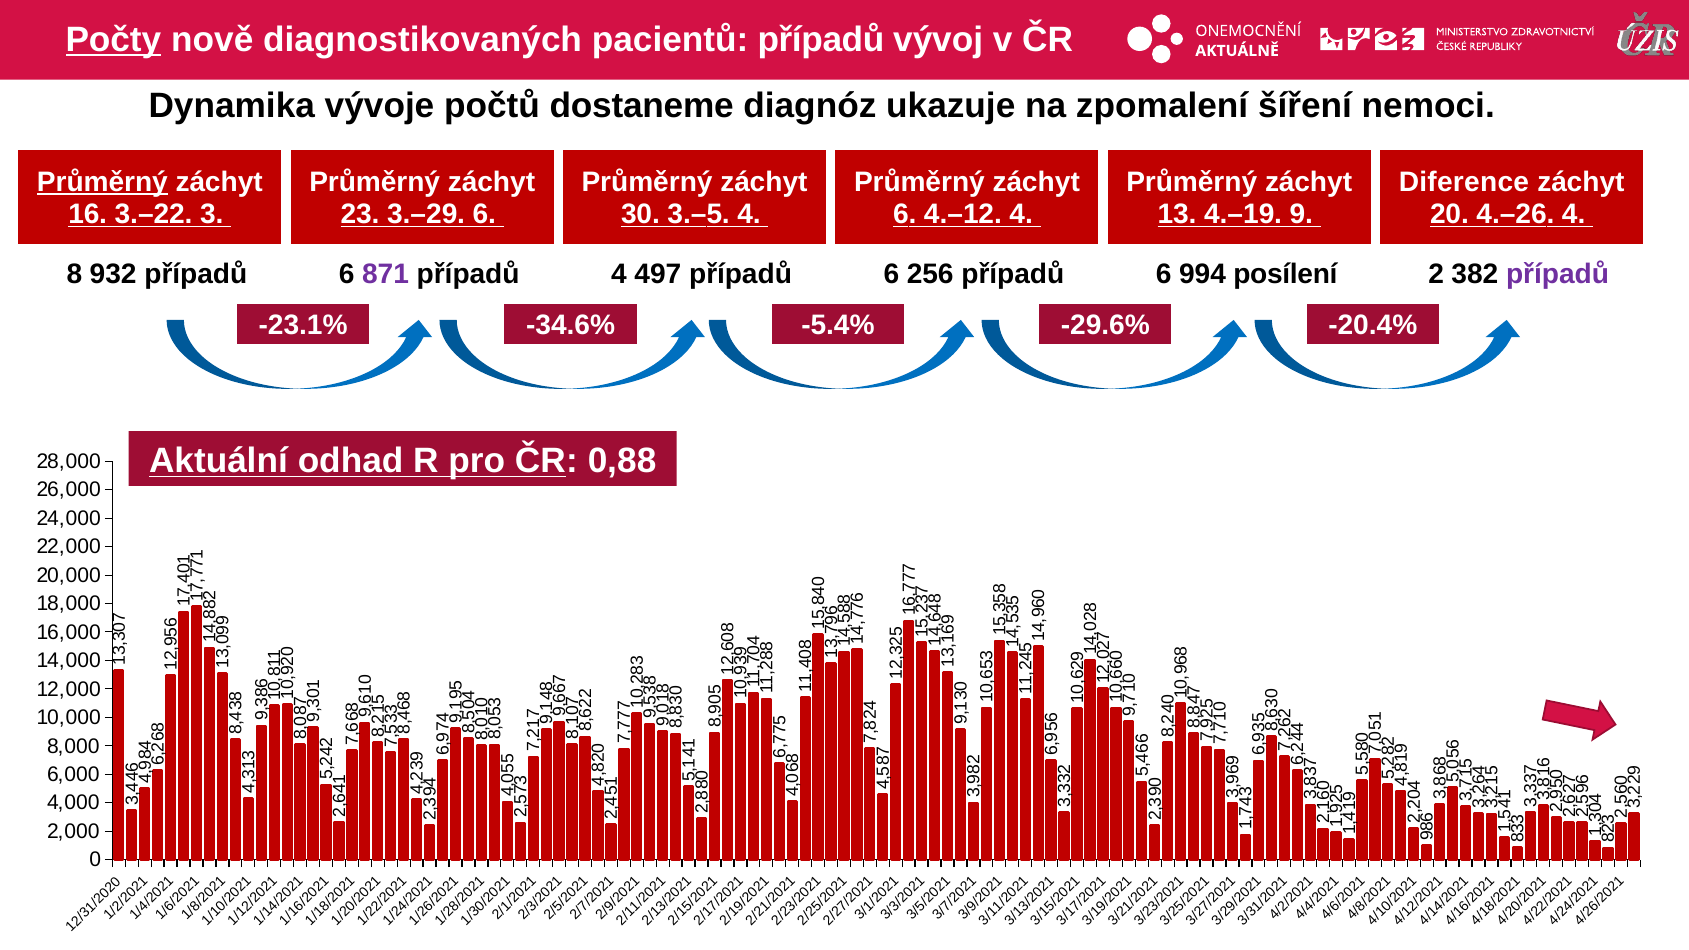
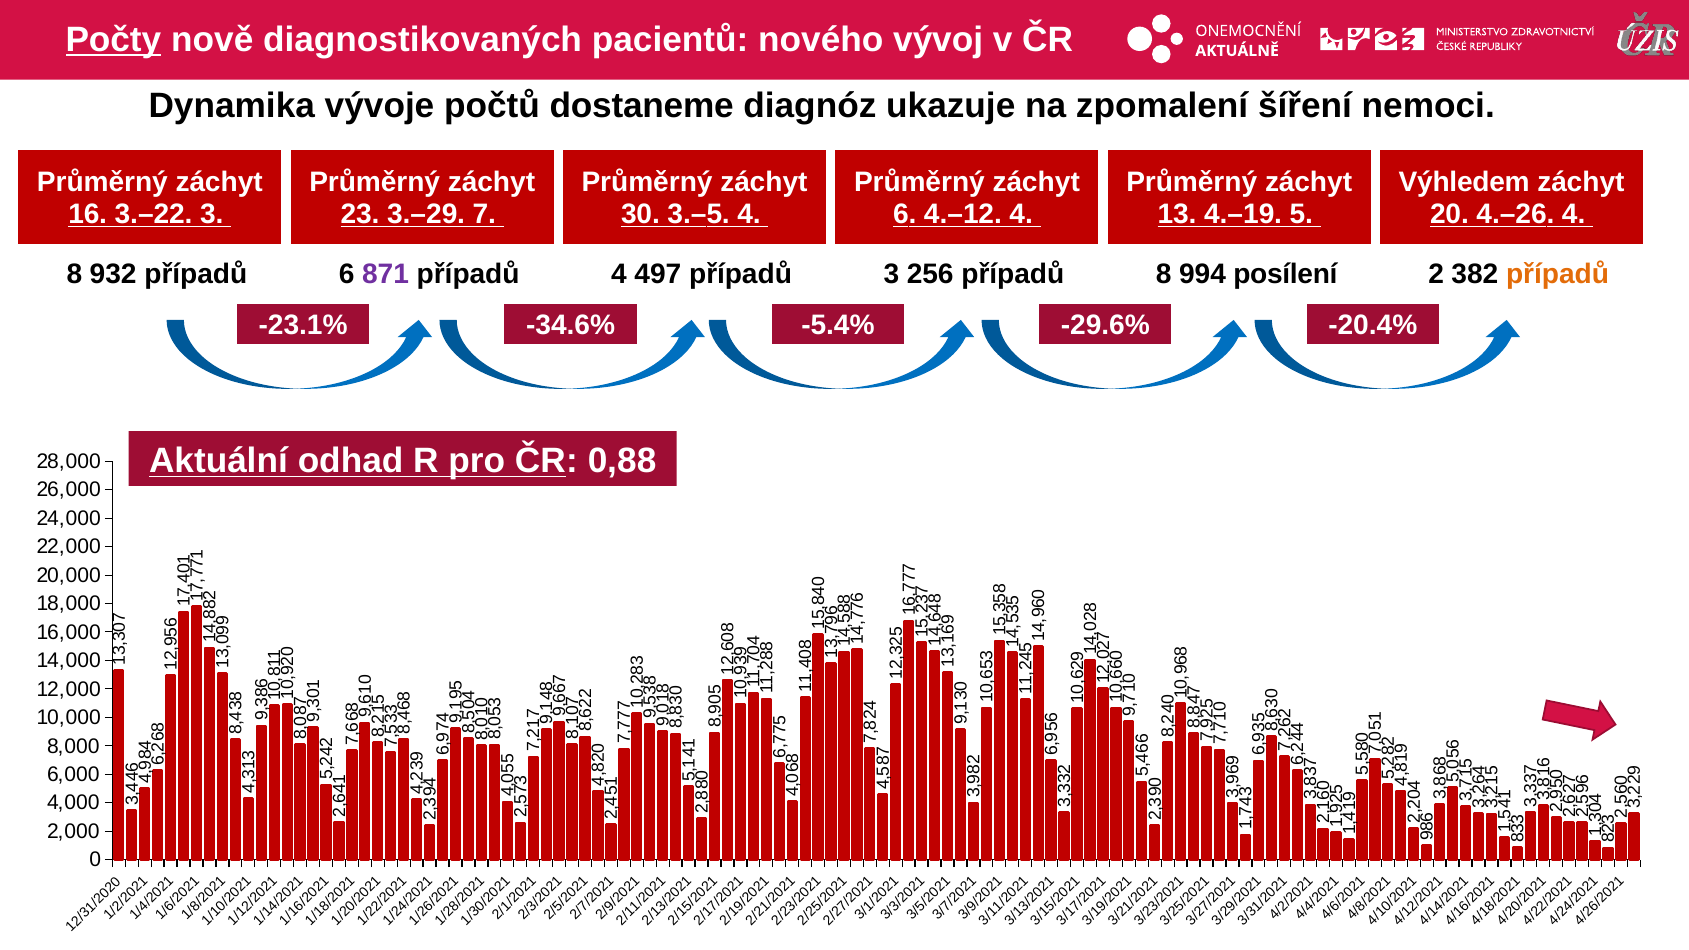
pacientů případů: případů -> nového (821, 40)
Průměrný underline: present -> none (102, 182)
Diference: Diference -> Výhledem (1464, 182)
3.–29 6: 6 -> 7 (484, 214)
4.–19 9: 9 -> 5 (1301, 214)
497 případů 6: 6 -> 3 (891, 274)
256 případů 6: 6 -> 8 (1164, 274)
případů colour: purple -> orange (1558, 274)
